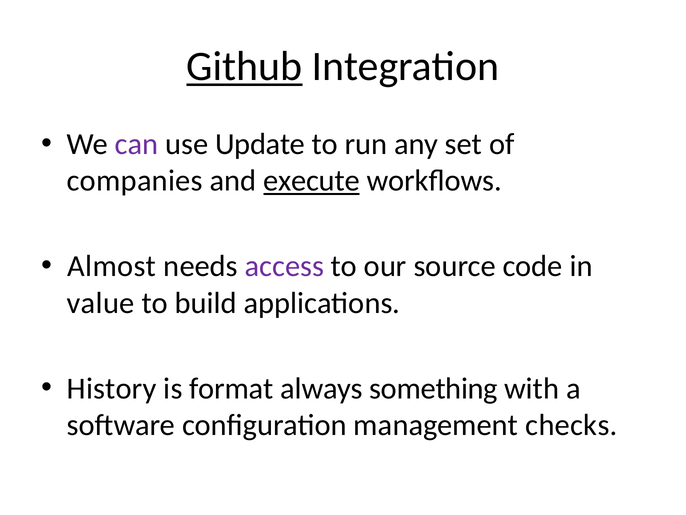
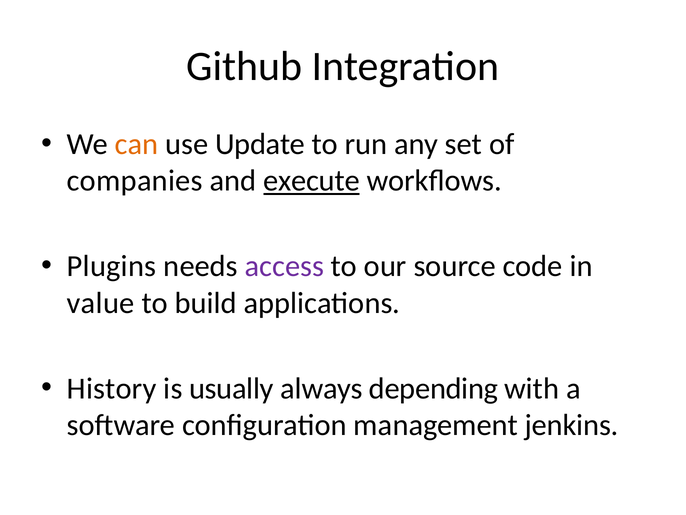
Github underline: present -> none (244, 66)
can colour: purple -> orange (137, 144)
Almost: Almost -> Plugins (112, 266)
format: format -> usually (231, 388)
something: something -> depending (434, 388)
checks: checks -> jenkins (572, 425)
